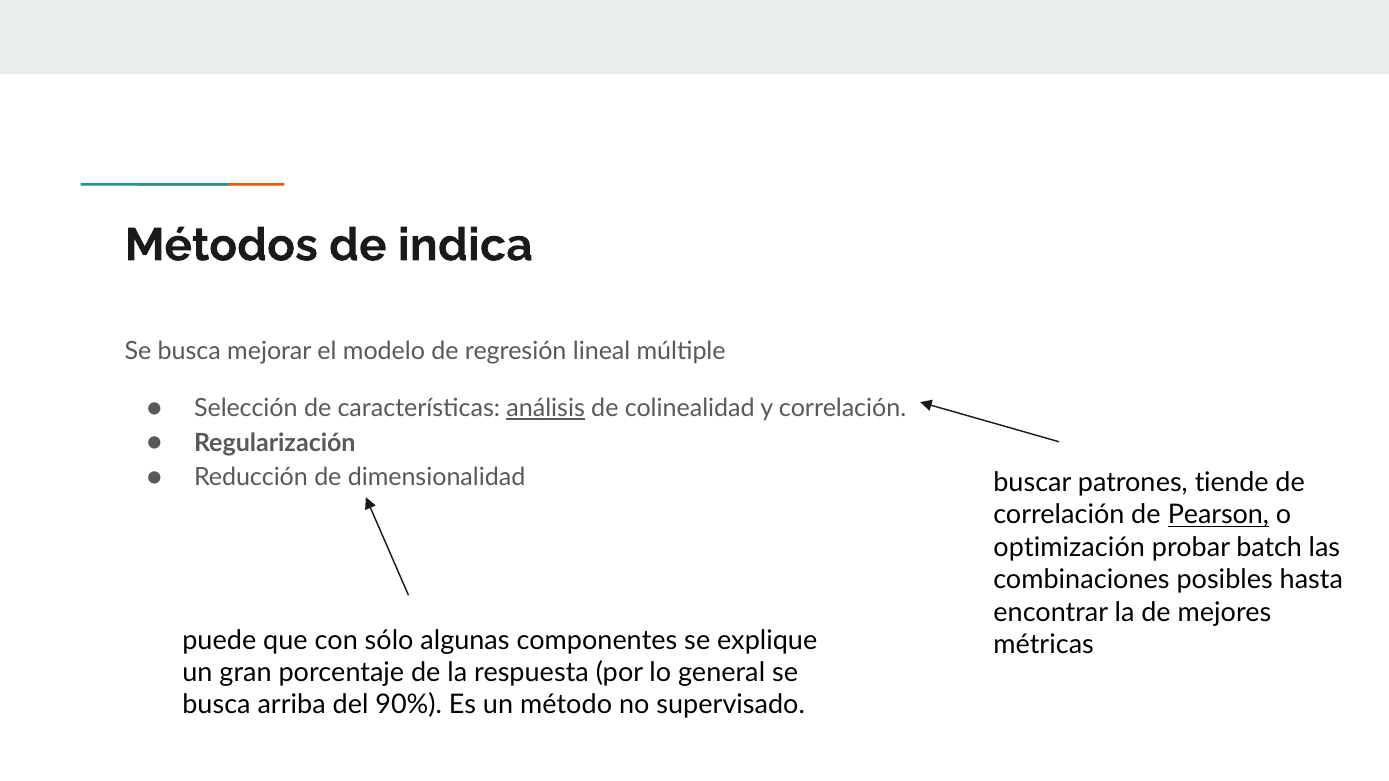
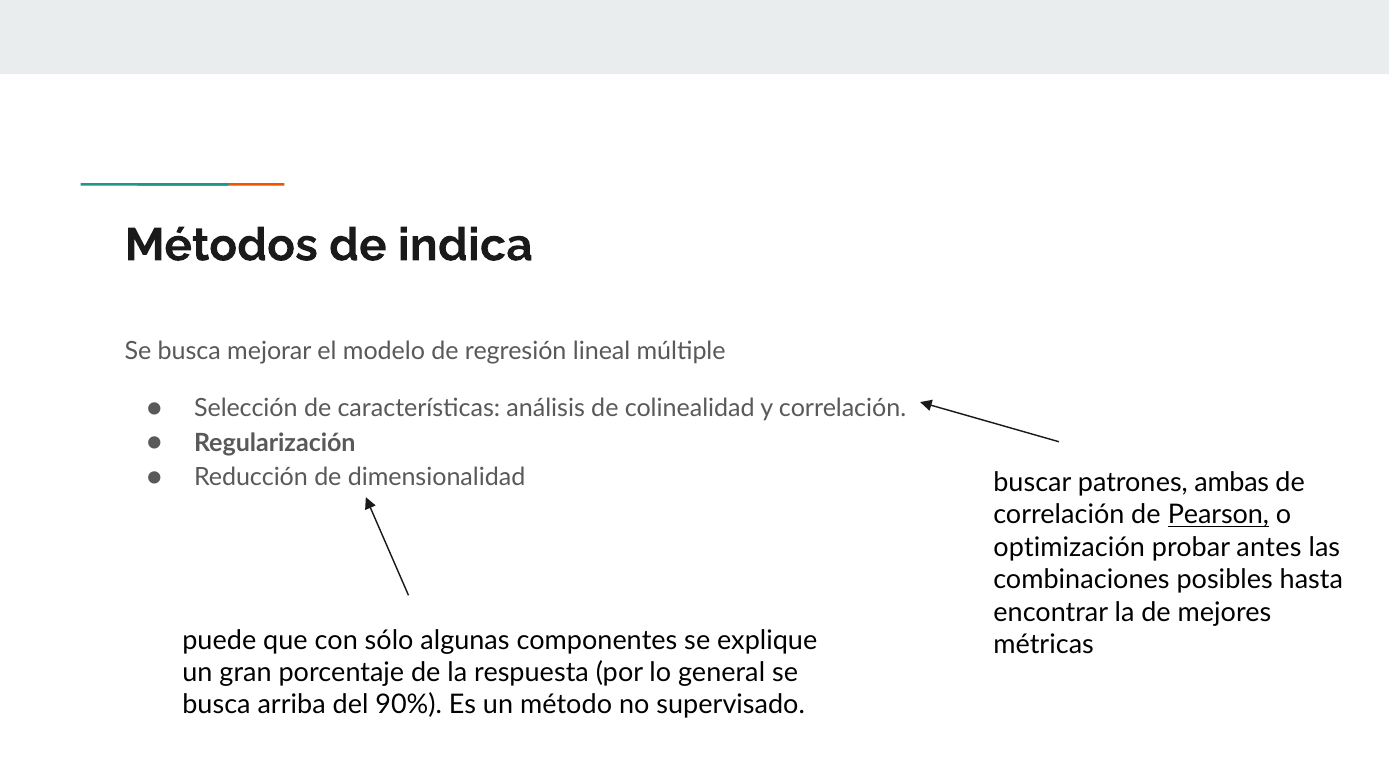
análisis underline: present -> none (546, 408)
tiende: tiende -> ambas (1232, 483)
batch: batch -> antes (1269, 548)
